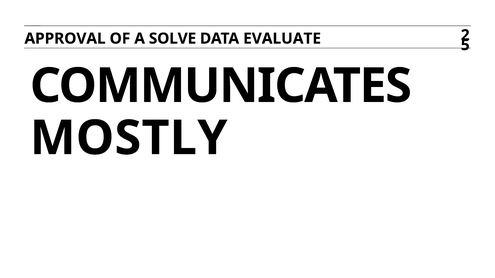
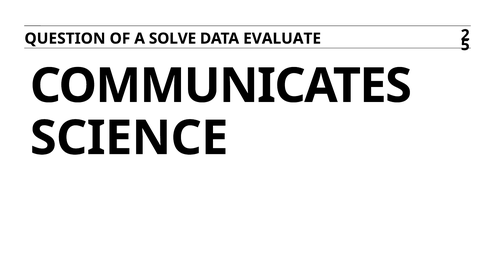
APPROVAL: APPROVAL -> QUESTION (65, 39)
MOSTLY: MOSTLY -> SCIENCE (129, 138)
